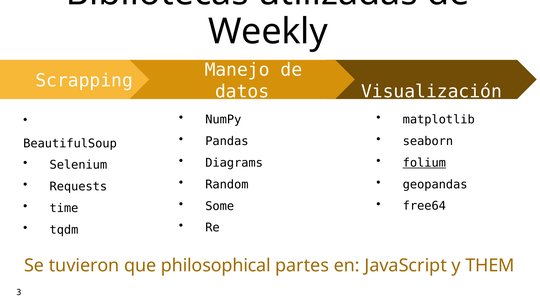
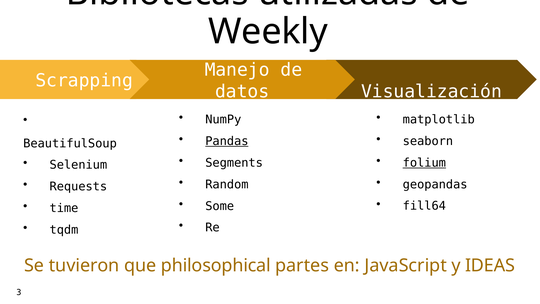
Pandas underline: none -> present (227, 141)
Diagrams: Diagrams -> Segments (234, 163)
free64: free64 -> fill64 (424, 206)
THEM: THEM -> IDEAS (490, 265)
